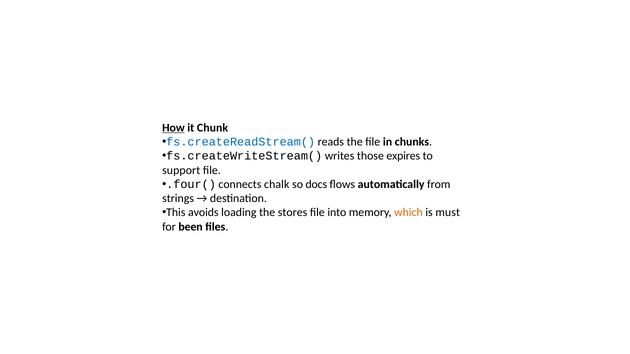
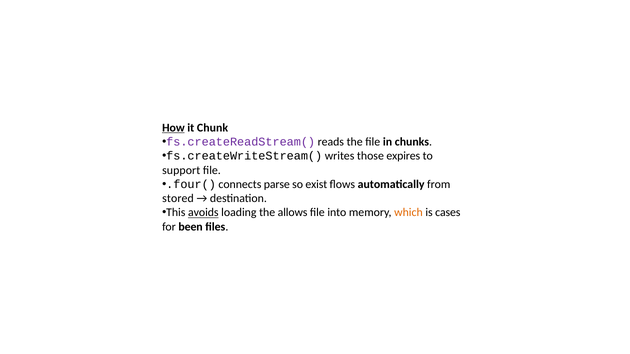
fs.createReadStream( colour: blue -> purple (241, 142)
chalk: chalk -> parse (277, 184)
docs: docs -> exist (316, 184)
strings: strings -> stored (178, 199)
avoids underline: none -> present (203, 213)
stores: stores -> allows (293, 213)
must: must -> cases (448, 213)
